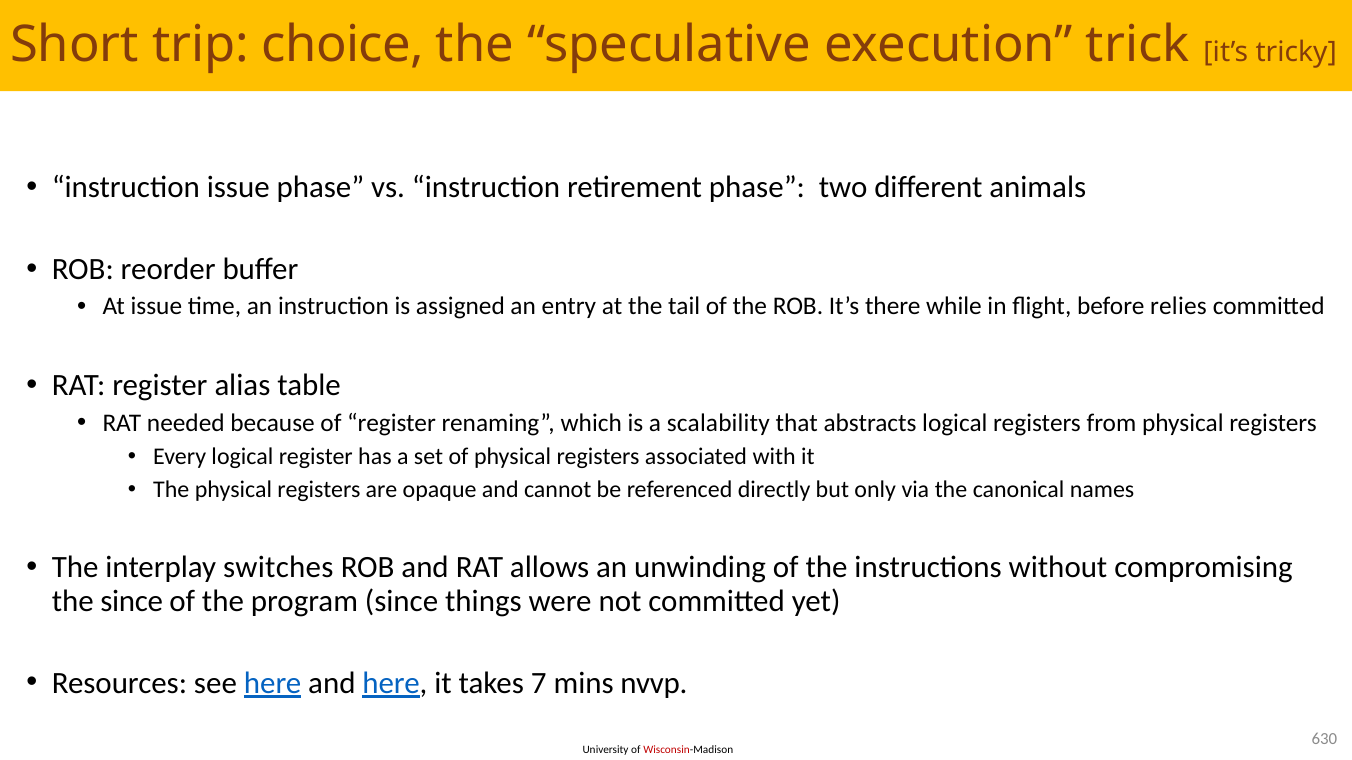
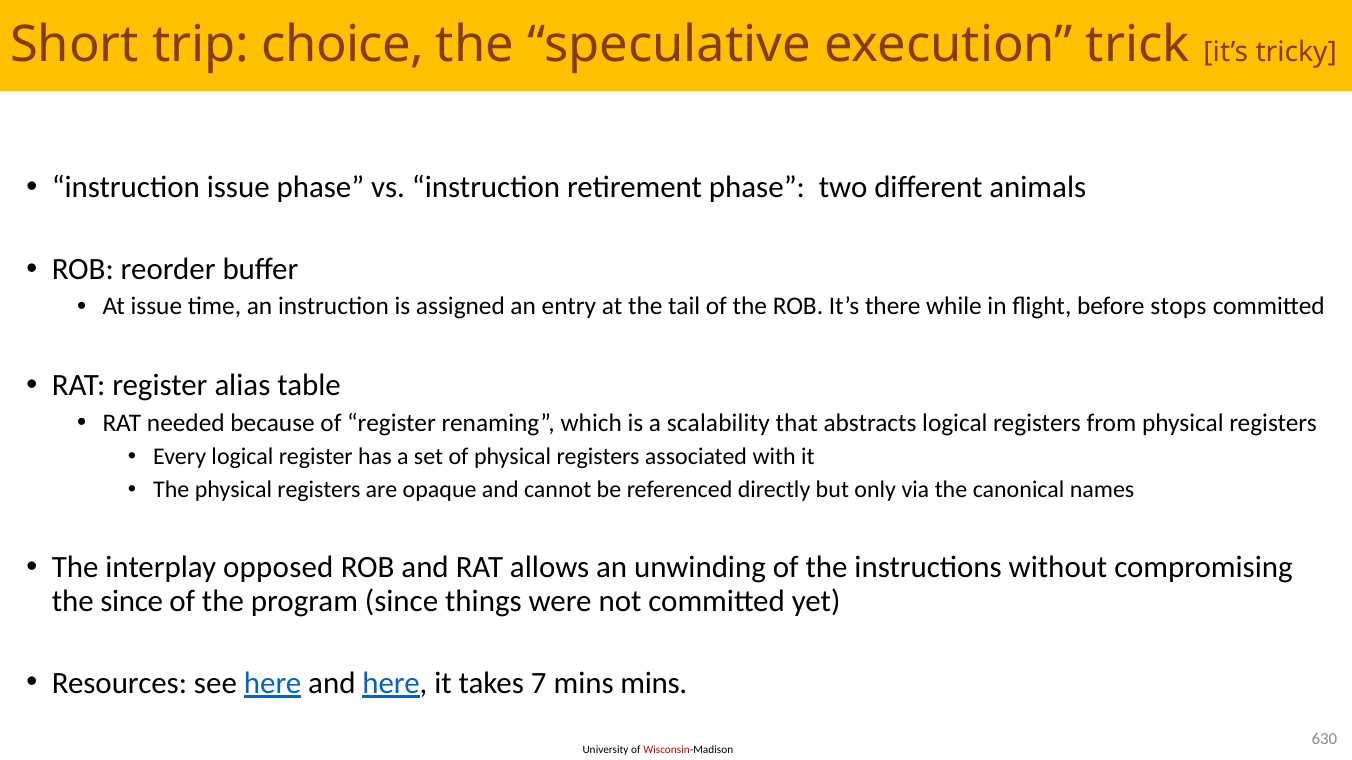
relies: relies -> stops (1178, 307)
switches: switches -> opposed (278, 568)
mins nvvp: nvvp -> mins (654, 684)
